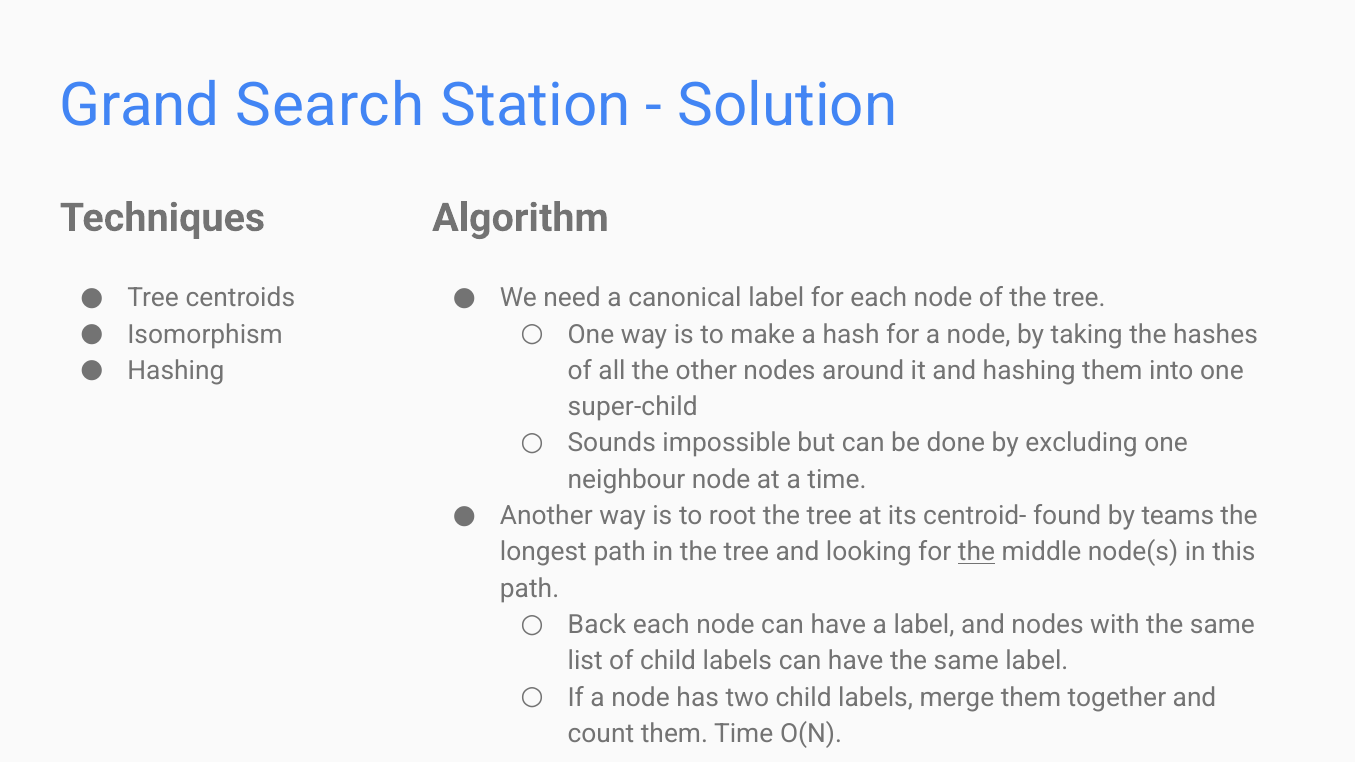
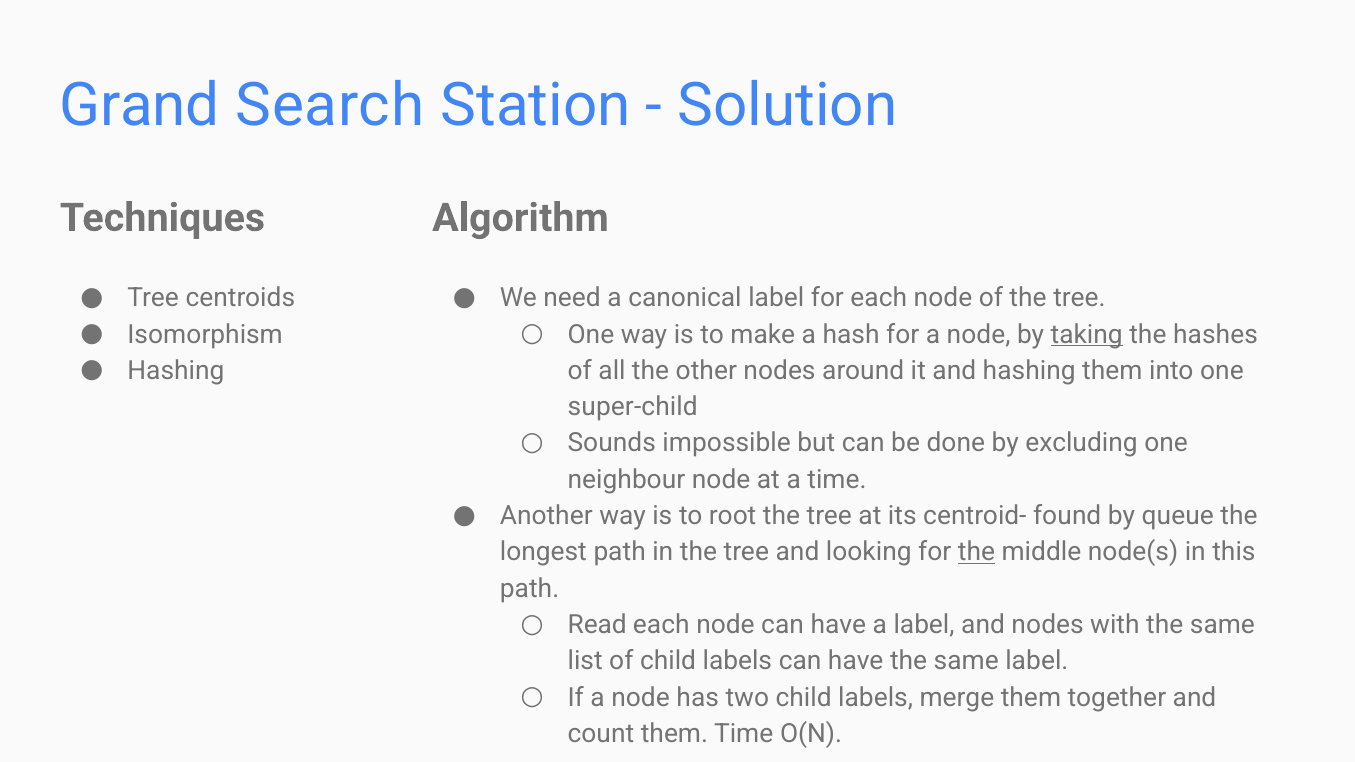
taking underline: none -> present (1087, 334)
teams: teams -> queue (1178, 516)
Back: Back -> Read (597, 625)
